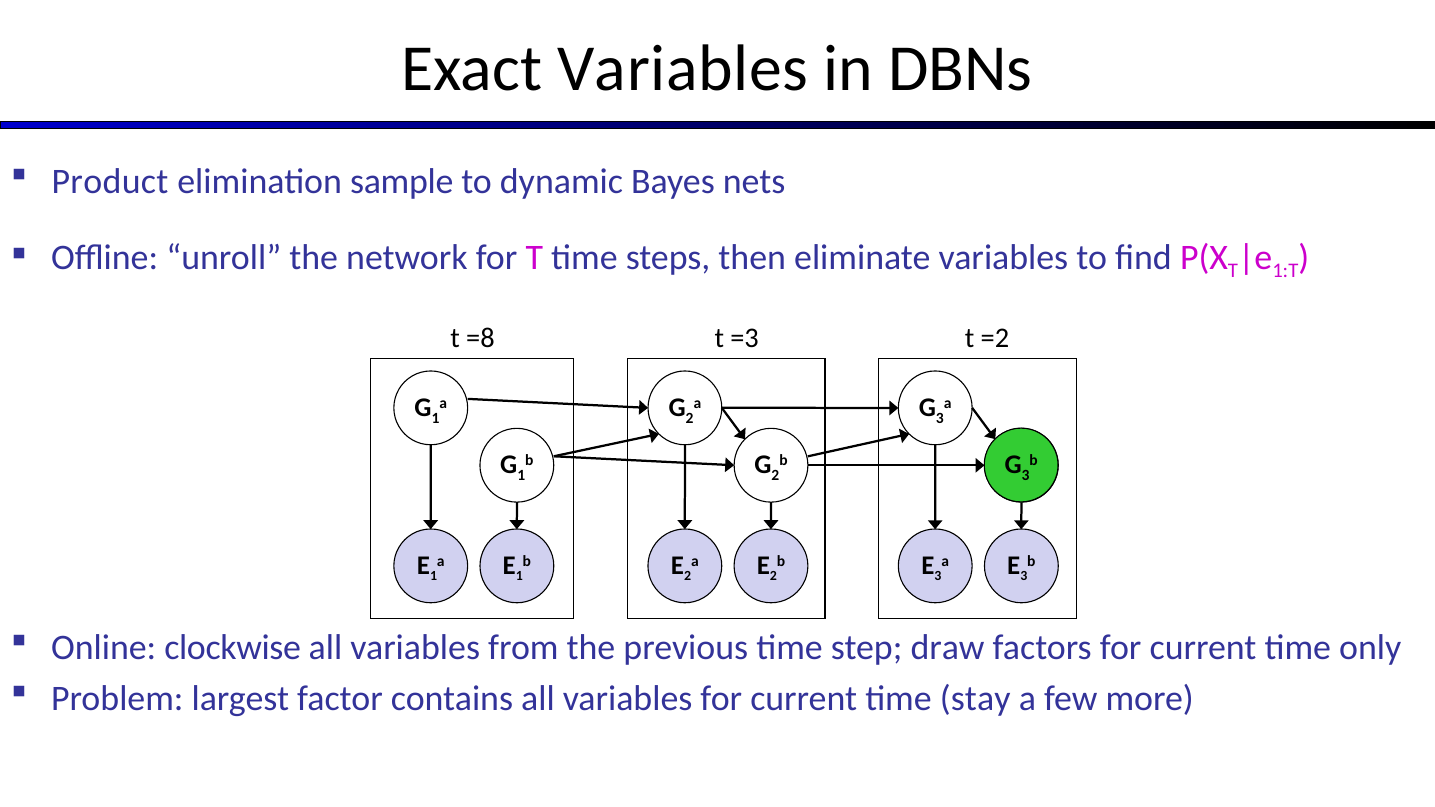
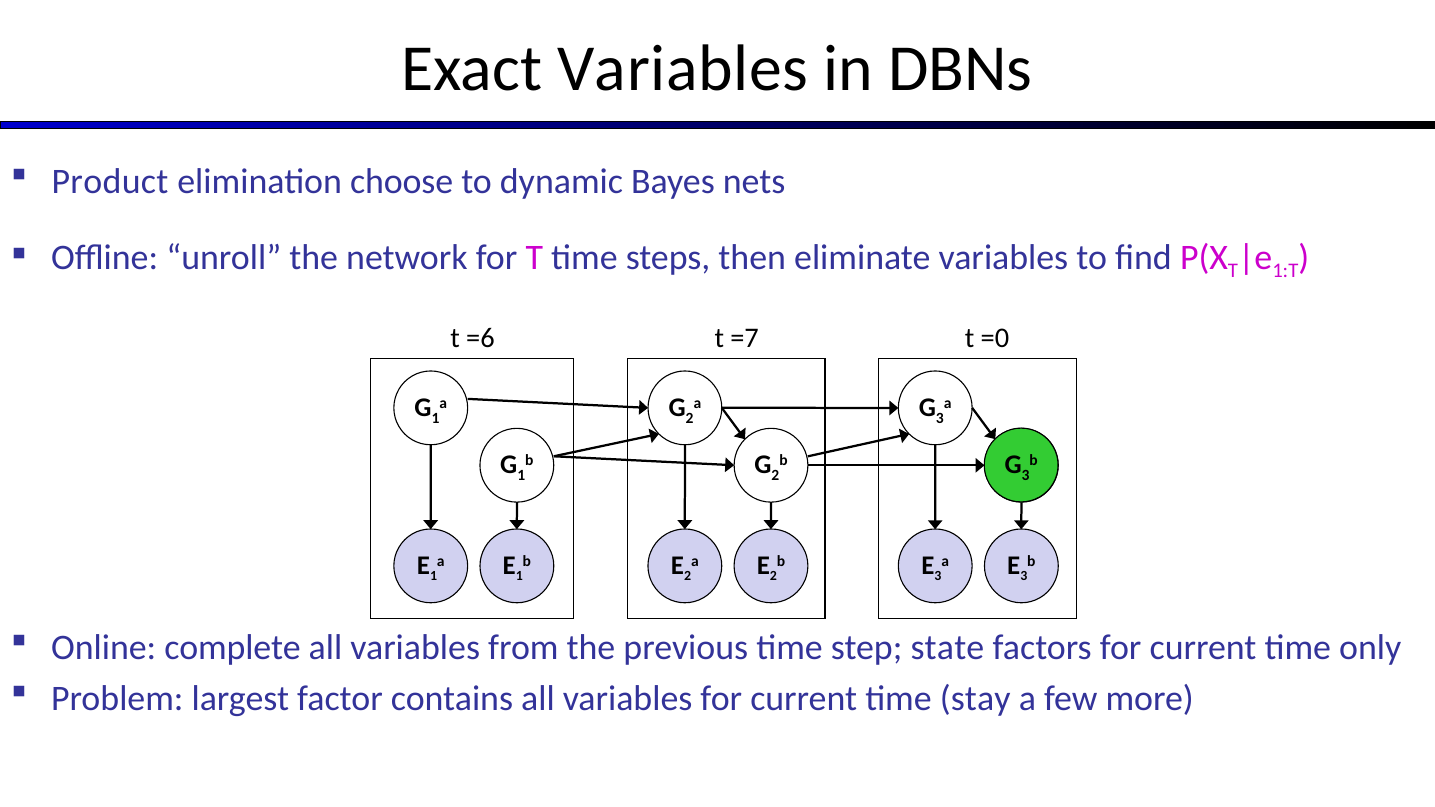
sample: sample -> choose (402, 182)
=8: =8 -> =6 (480, 338)
=3: =3 -> =7 (745, 338)
=2: =2 -> =0 (995, 338)
clockwise: clockwise -> complete (233, 648)
draw: draw -> state (947, 648)
